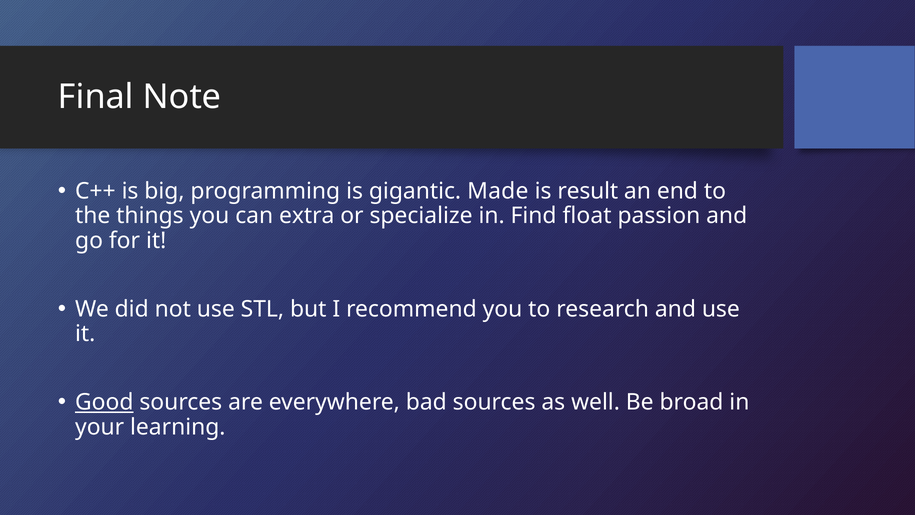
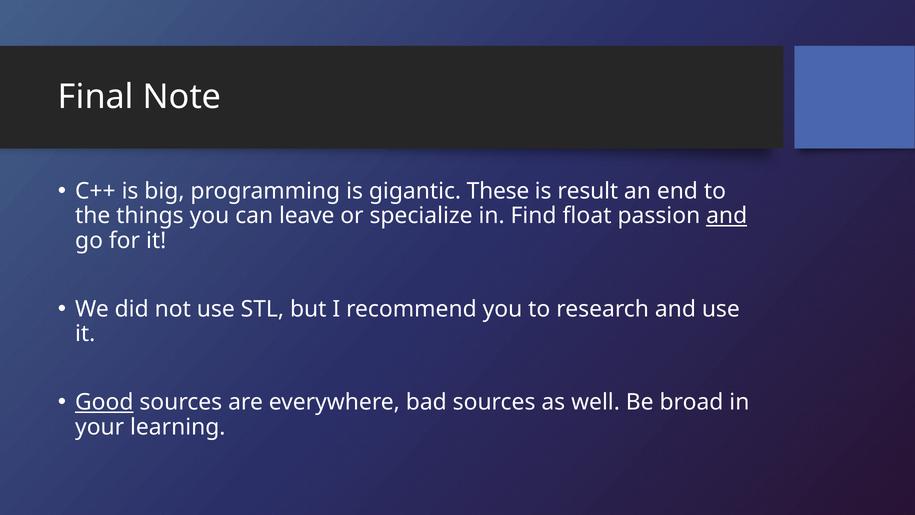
Made: Made -> These (498, 191)
extra: extra -> leave (307, 216)
and underline: none -> present (727, 216)
